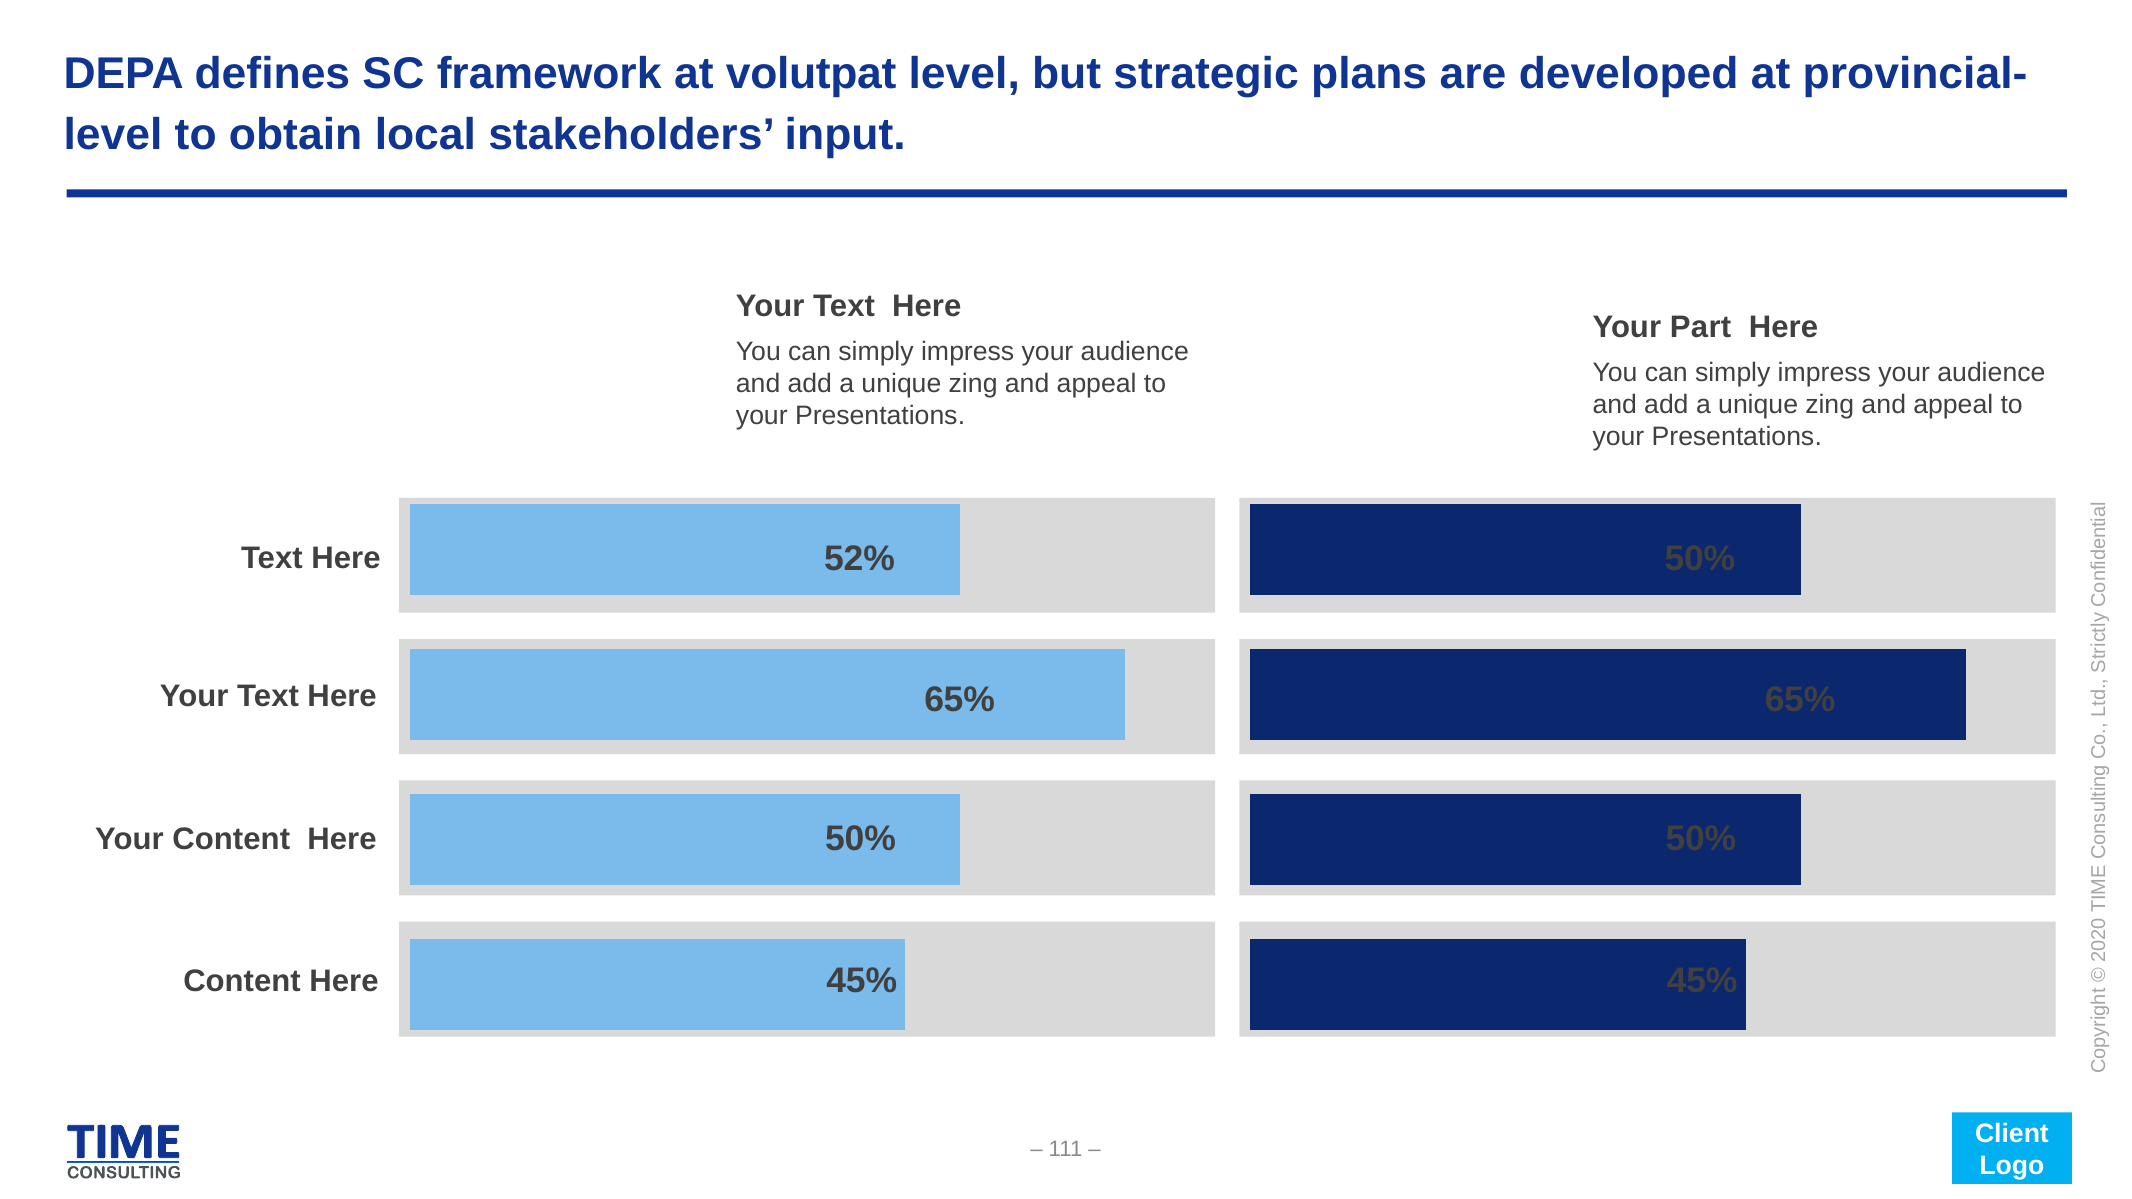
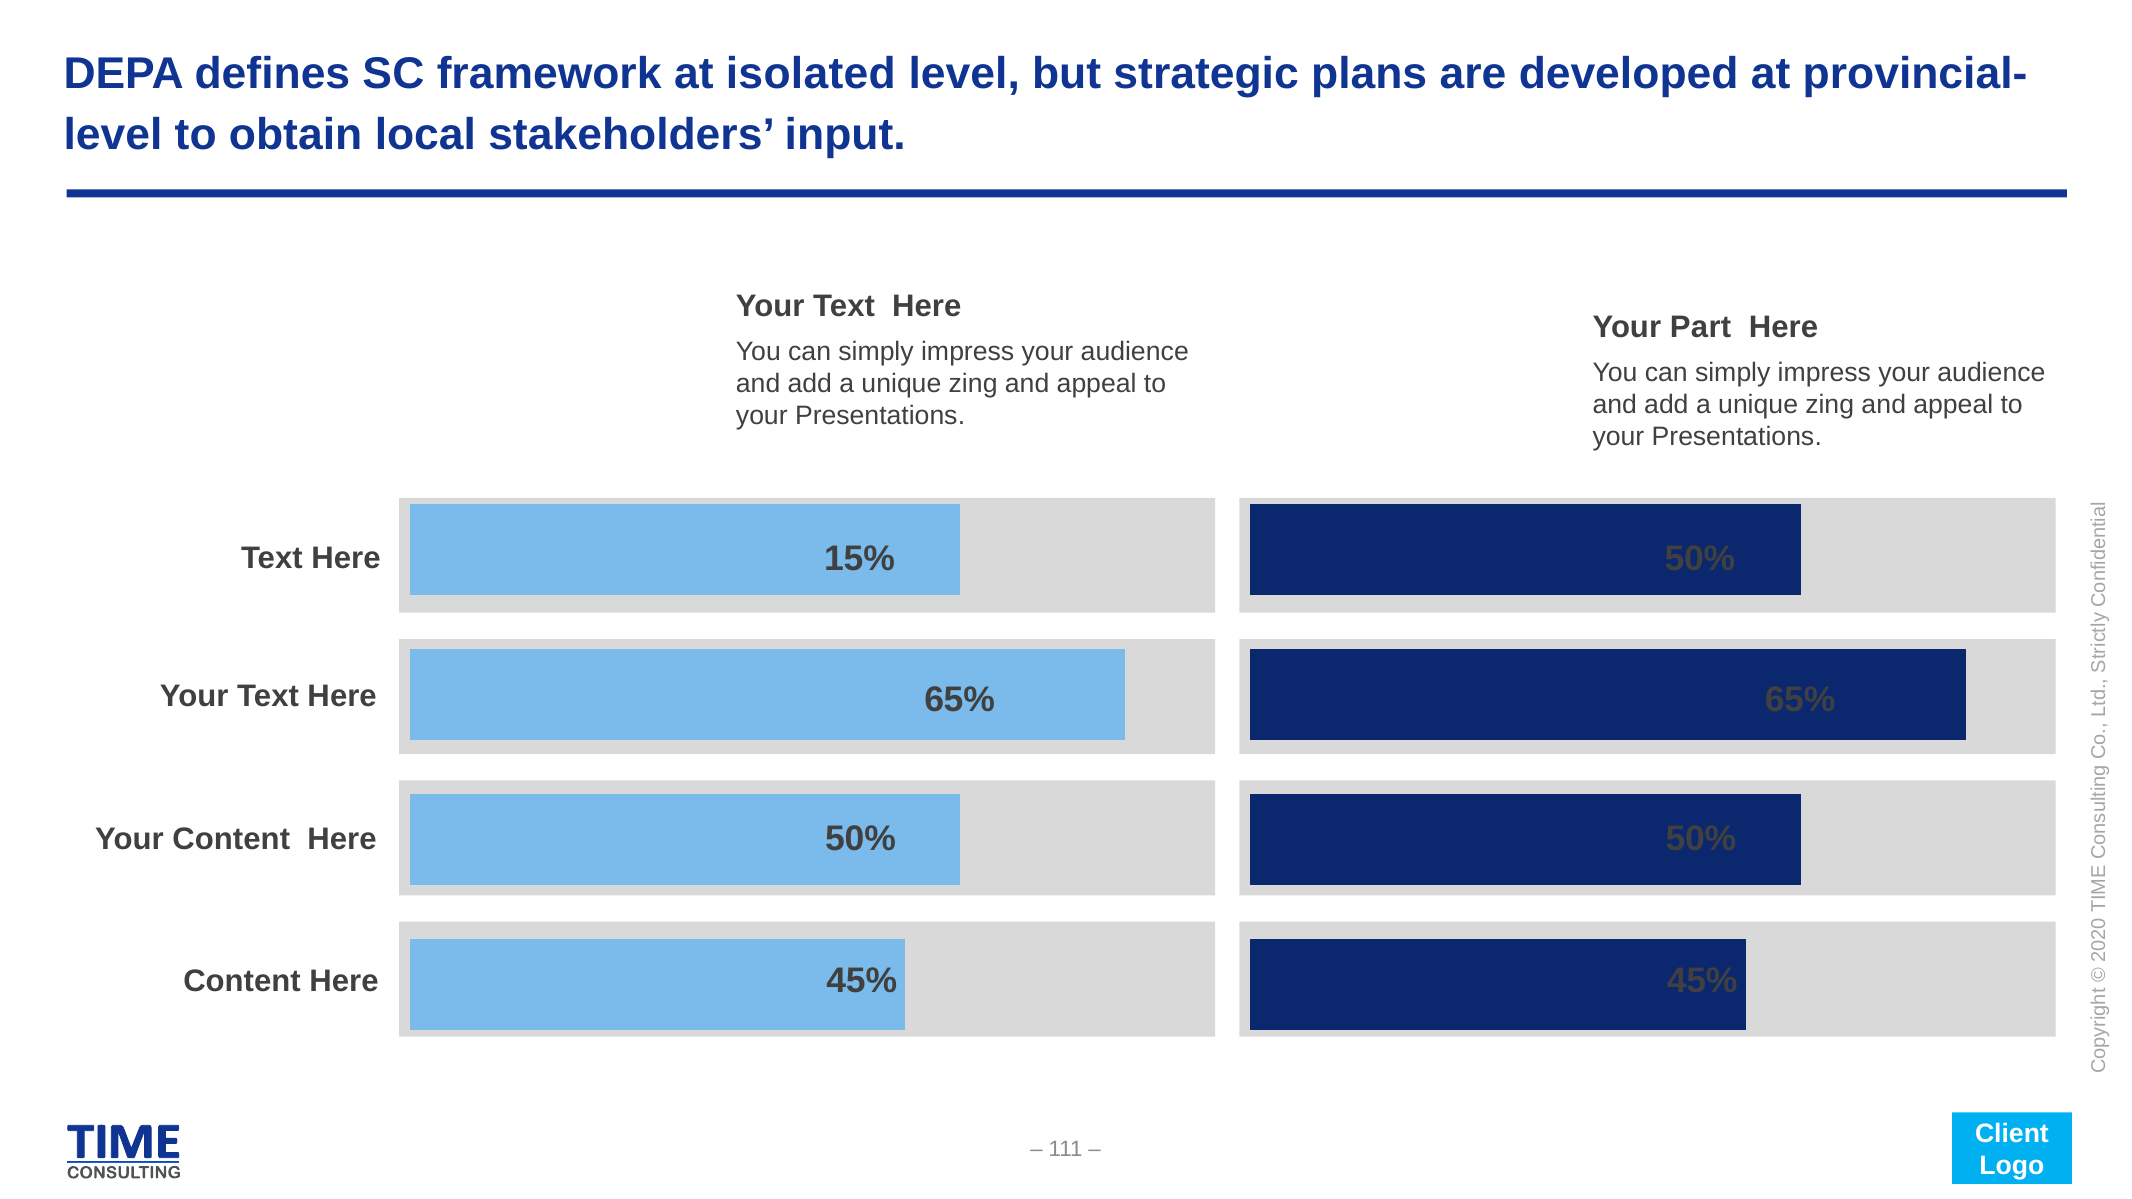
volutpat: volutpat -> isolated (811, 74)
52%: 52% -> 15% (860, 559)
